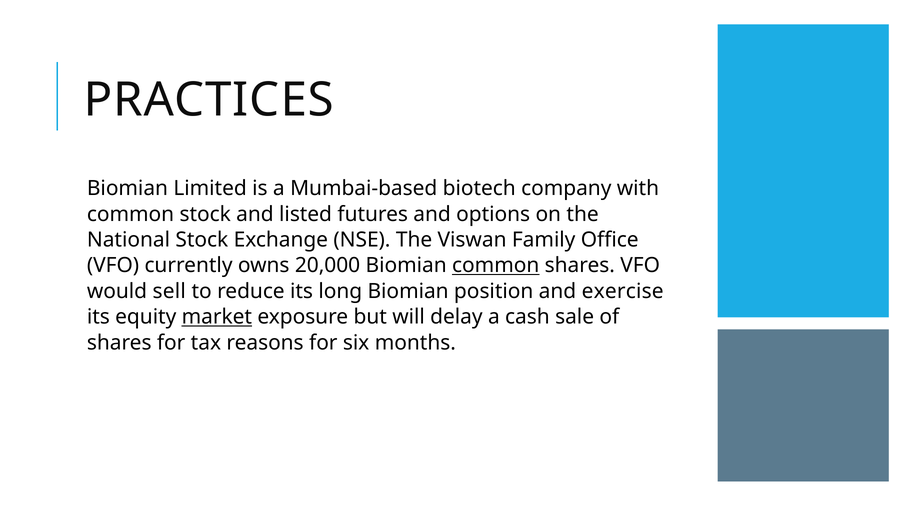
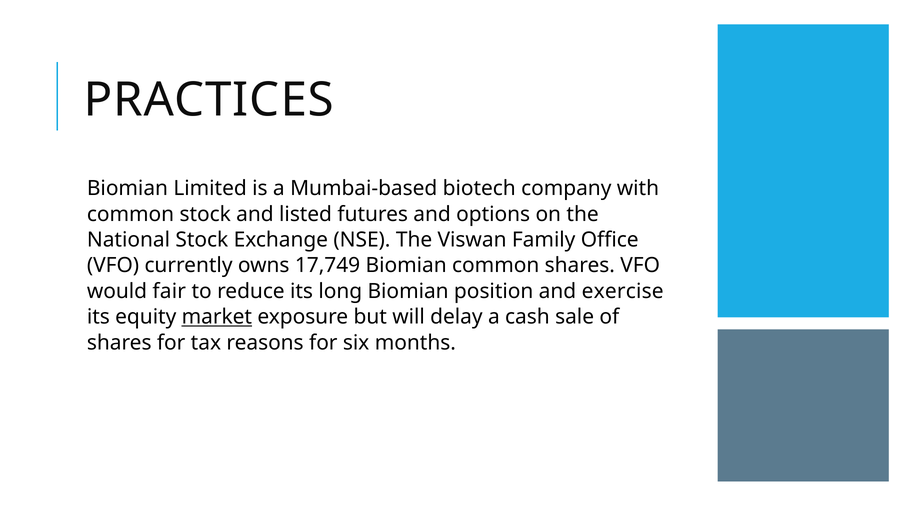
20,000: 20,000 -> 17,749 (328, 265)
common underline: present -> none (496, 265)
sell: sell -> fair (169, 291)
